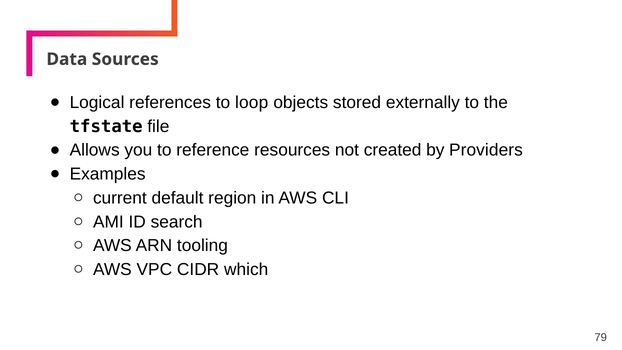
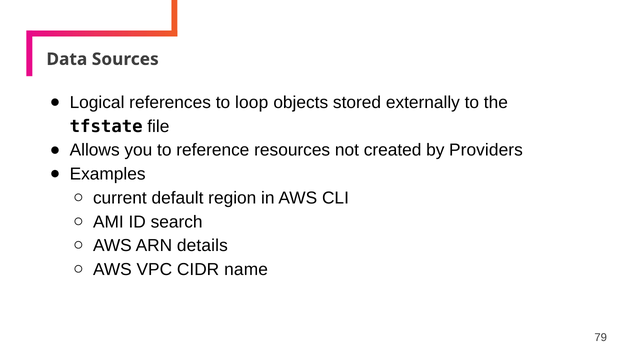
tooling: tooling -> details (202, 246)
which: which -> name (246, 269)
